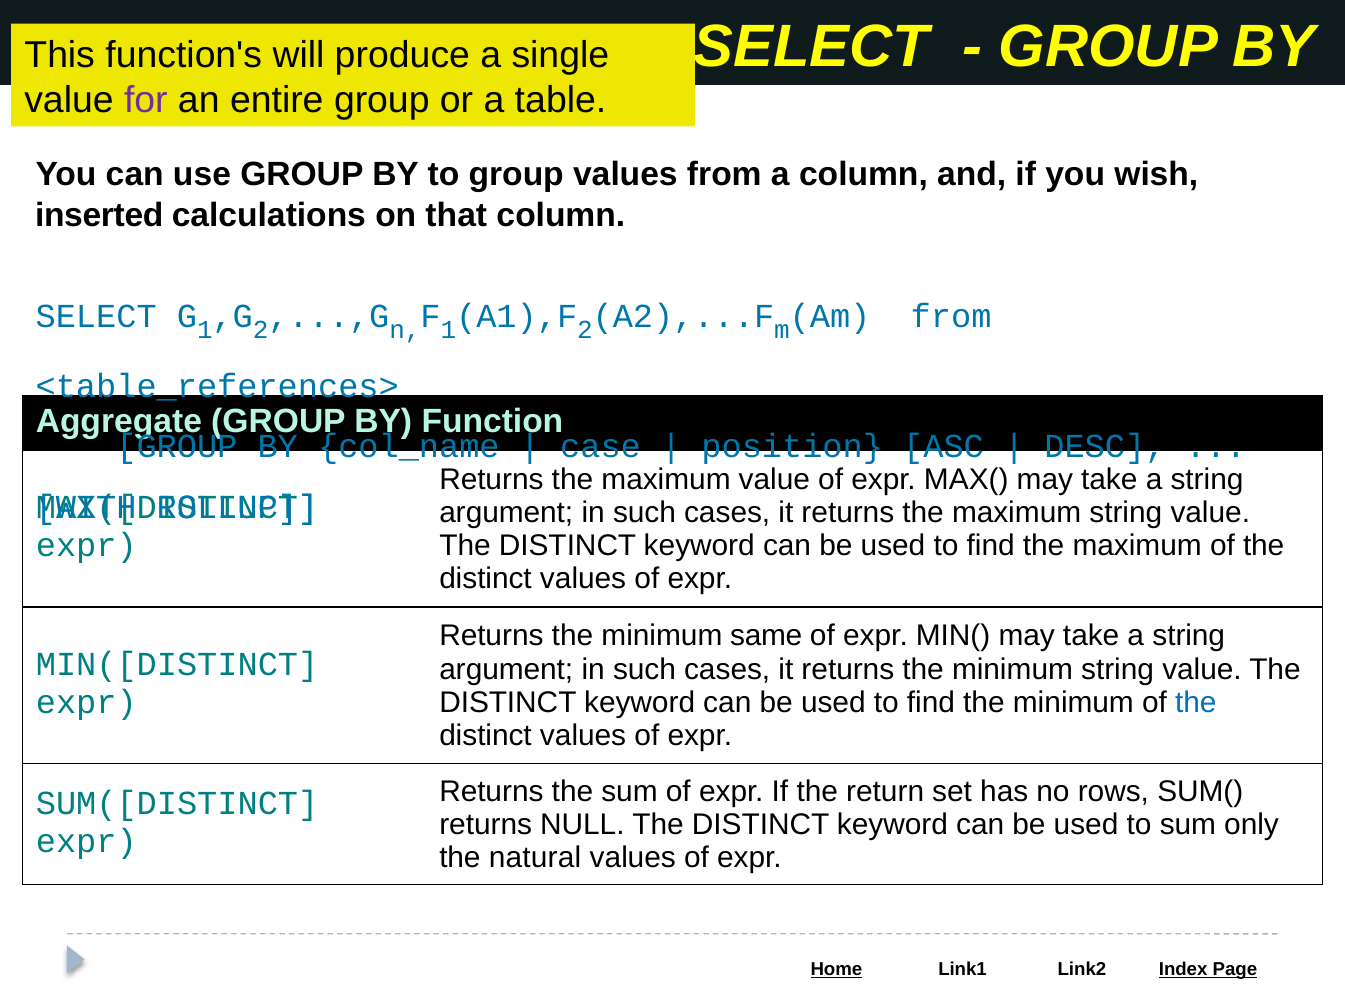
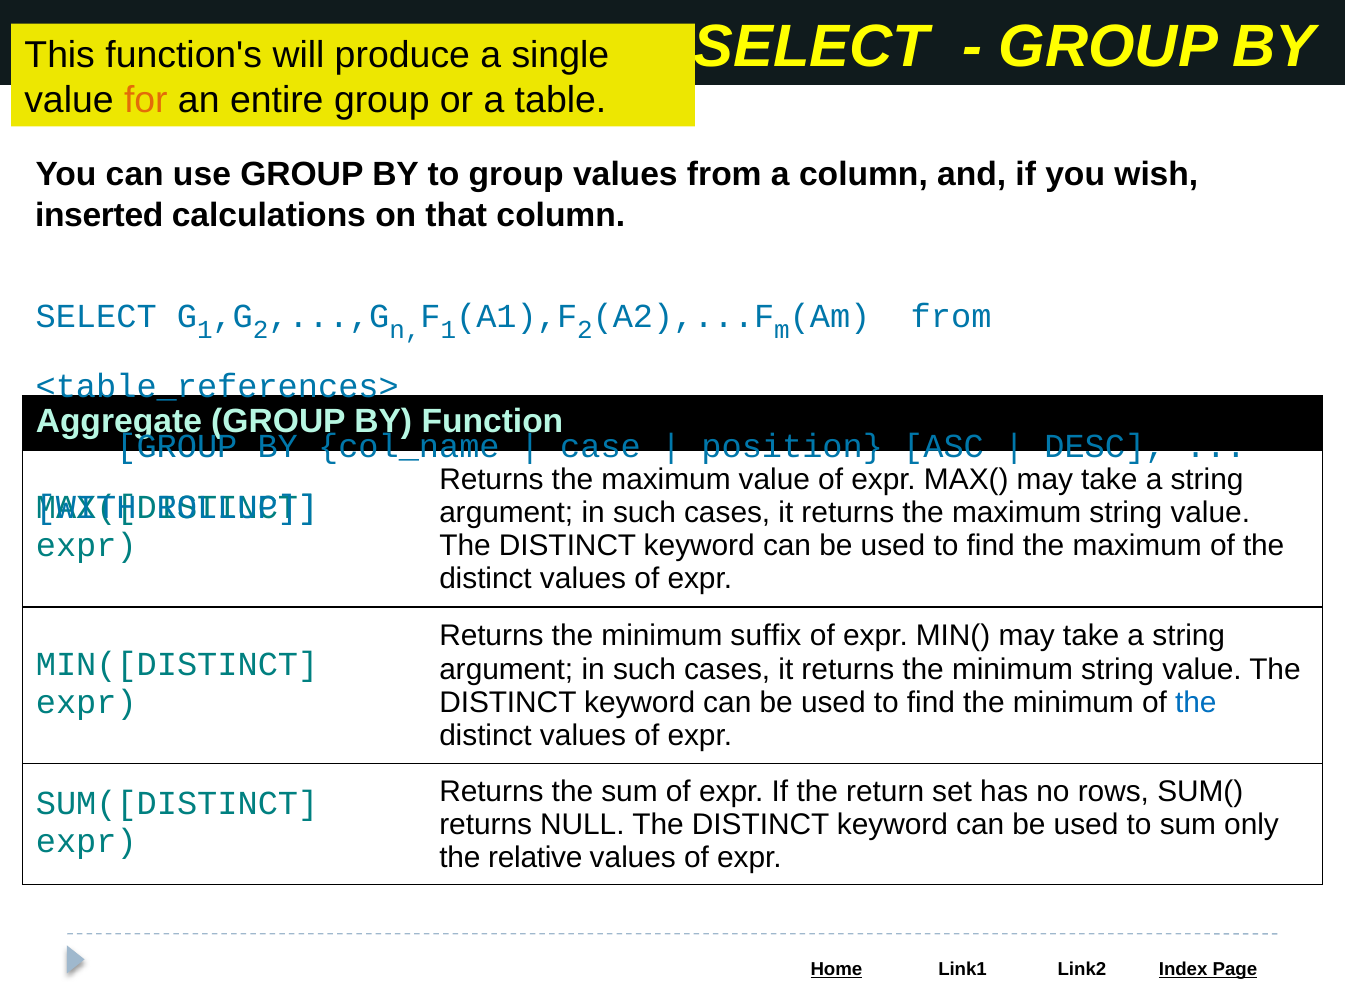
for colour: purple -> orange (146, 100)
same: same -> suffix (766, 637)
natural: natural -> relative (535, 859)
